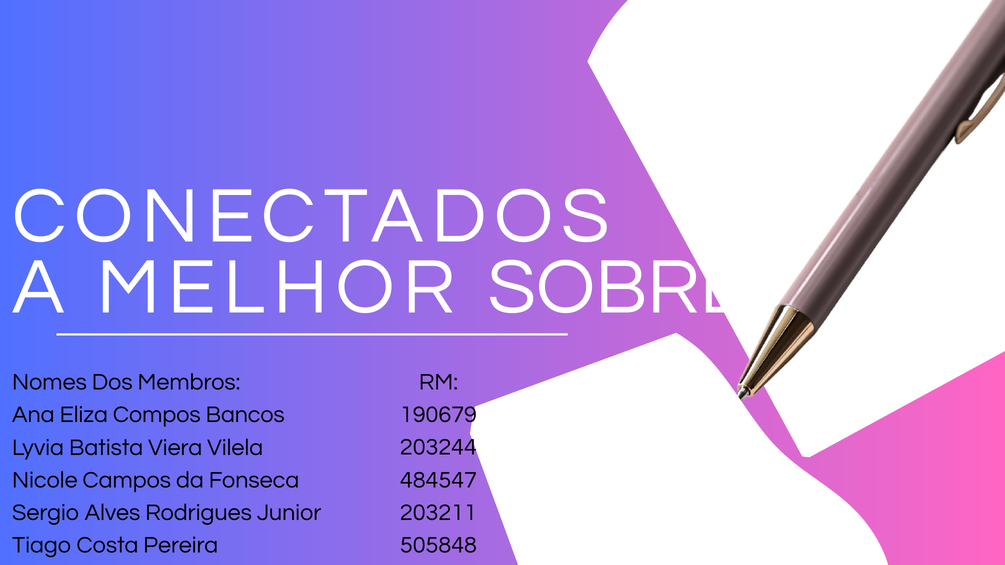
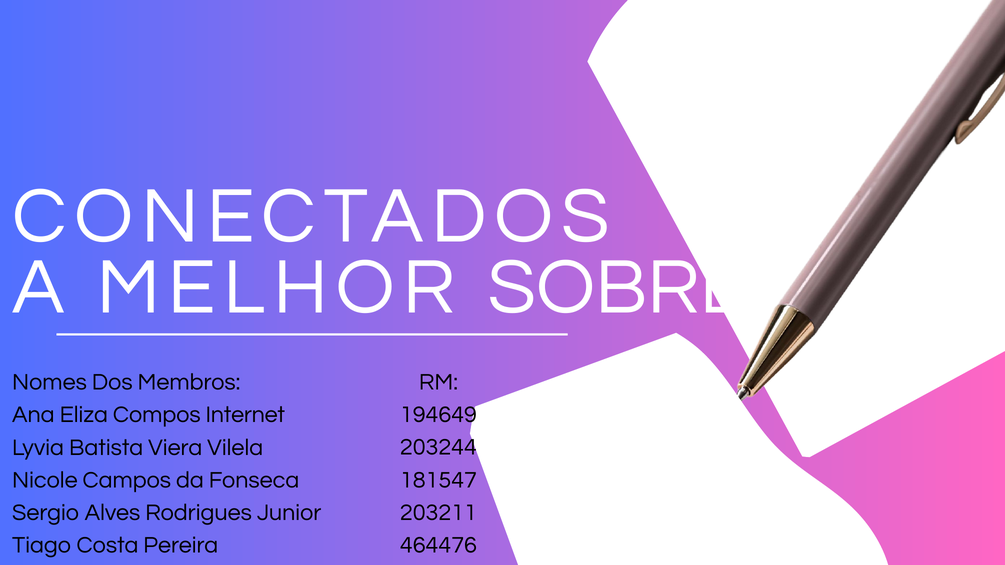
190679: 190679 -> 194649 (438, 415)
Bancos: Bancos -> Internet (245, 415)
484547: 484547 -> 181547 (438, 480)
505848: 505848 -> 464476 (438, 545)
